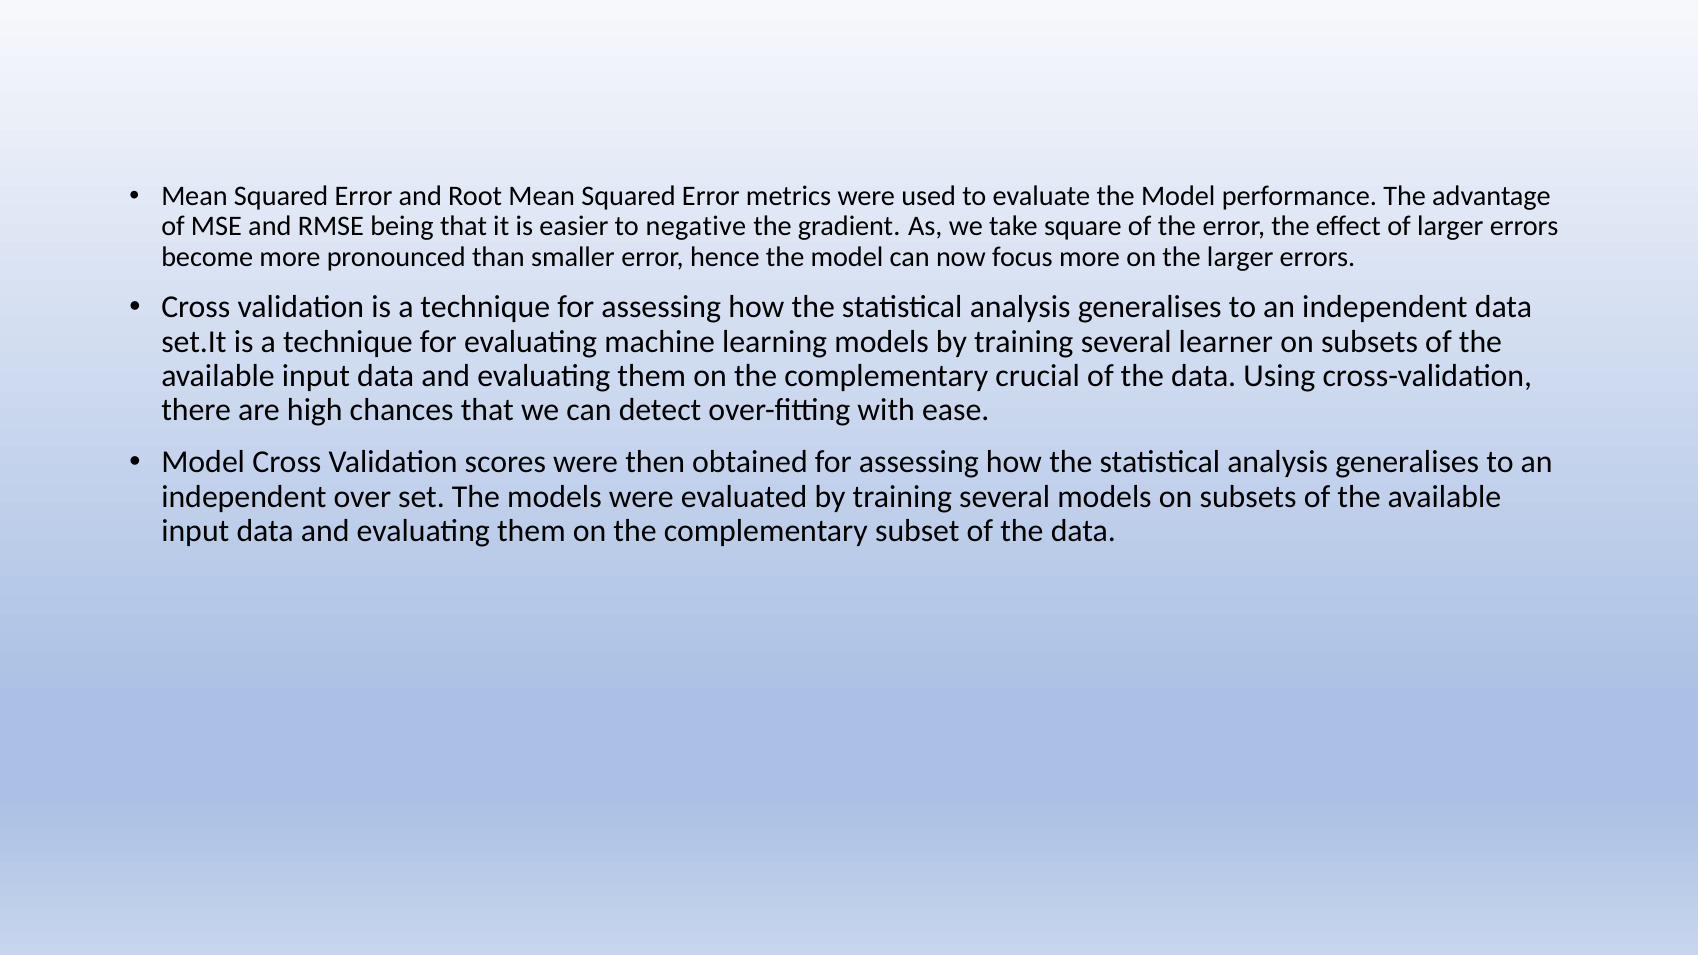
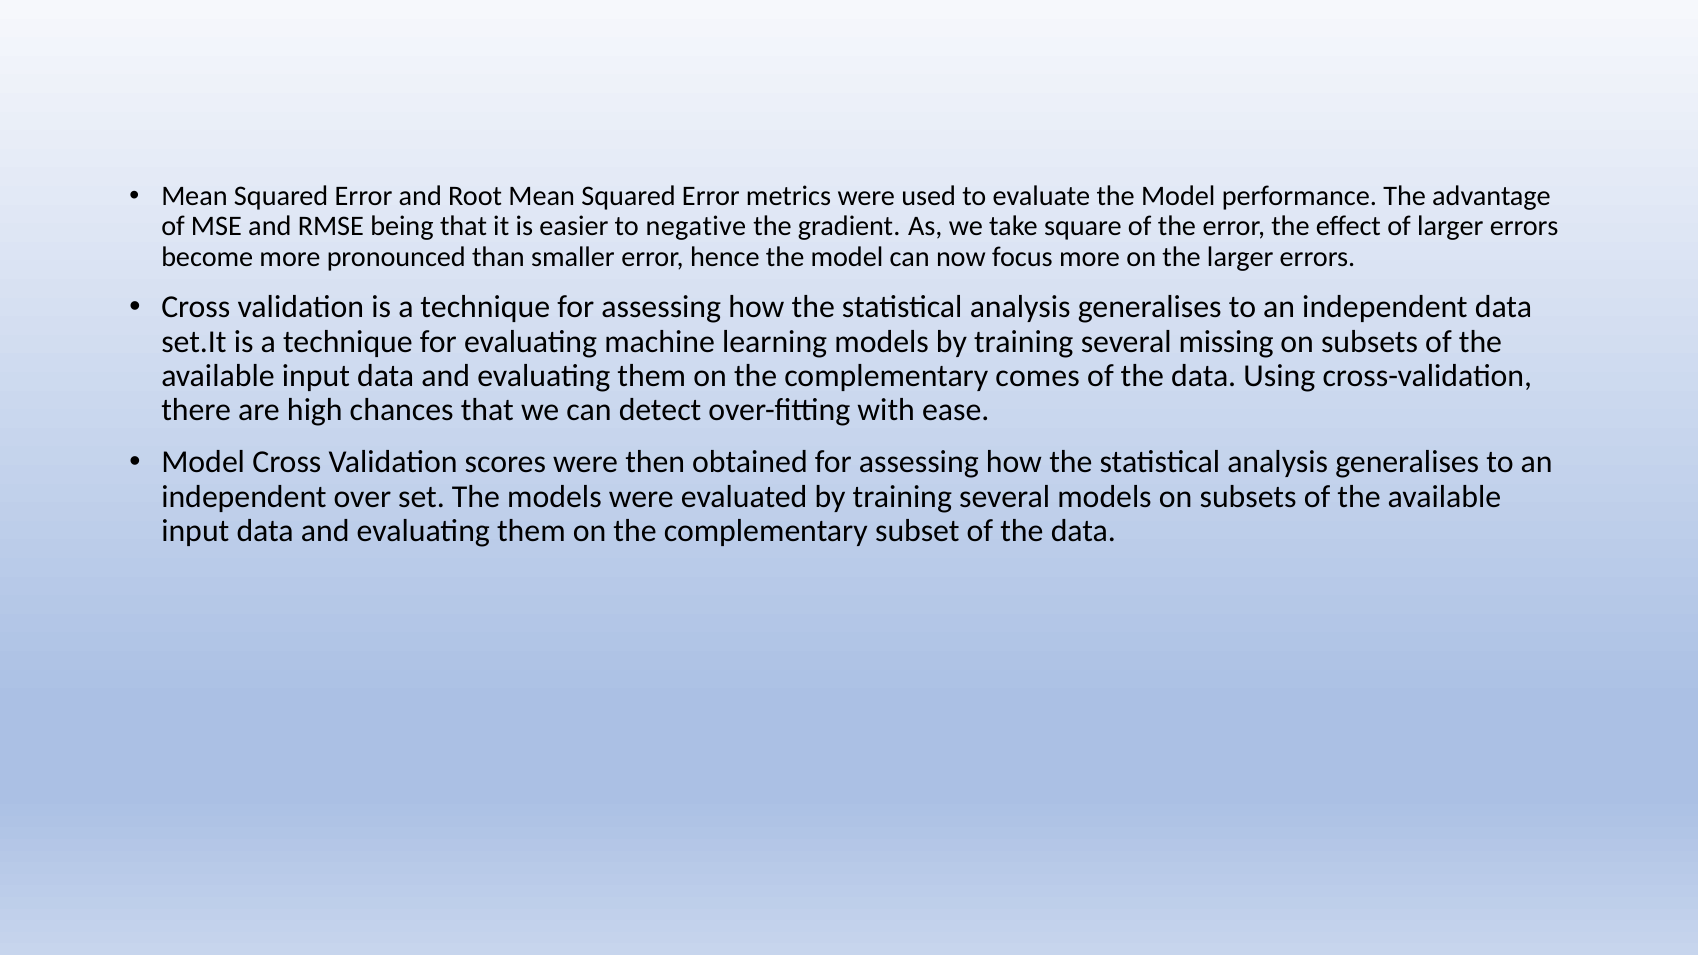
learner: learner -> missing (1226, 342)
crucial: crucial -> comes (1038, 376)
